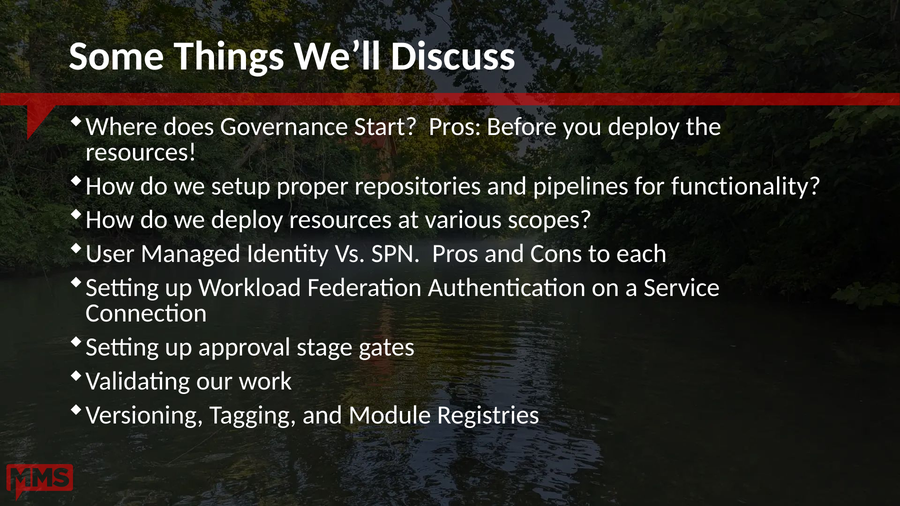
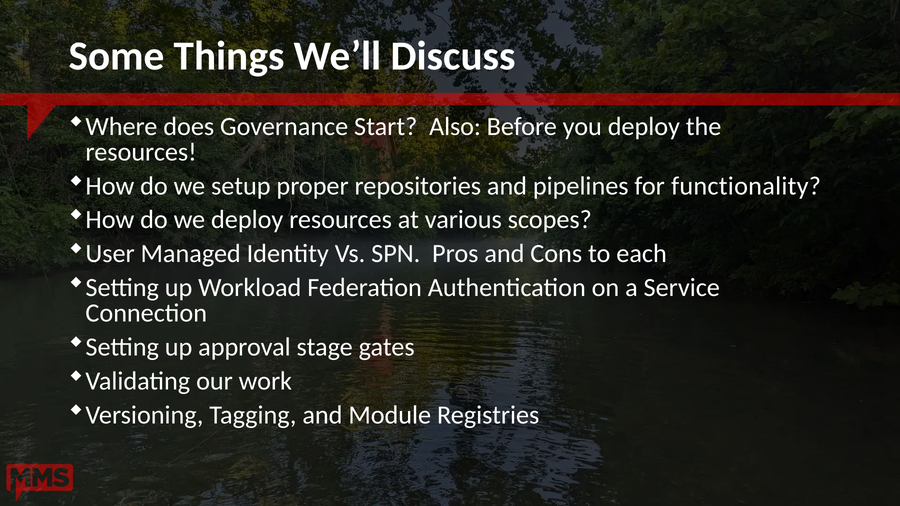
Start Pros: Pros -> Also (455, 126)
